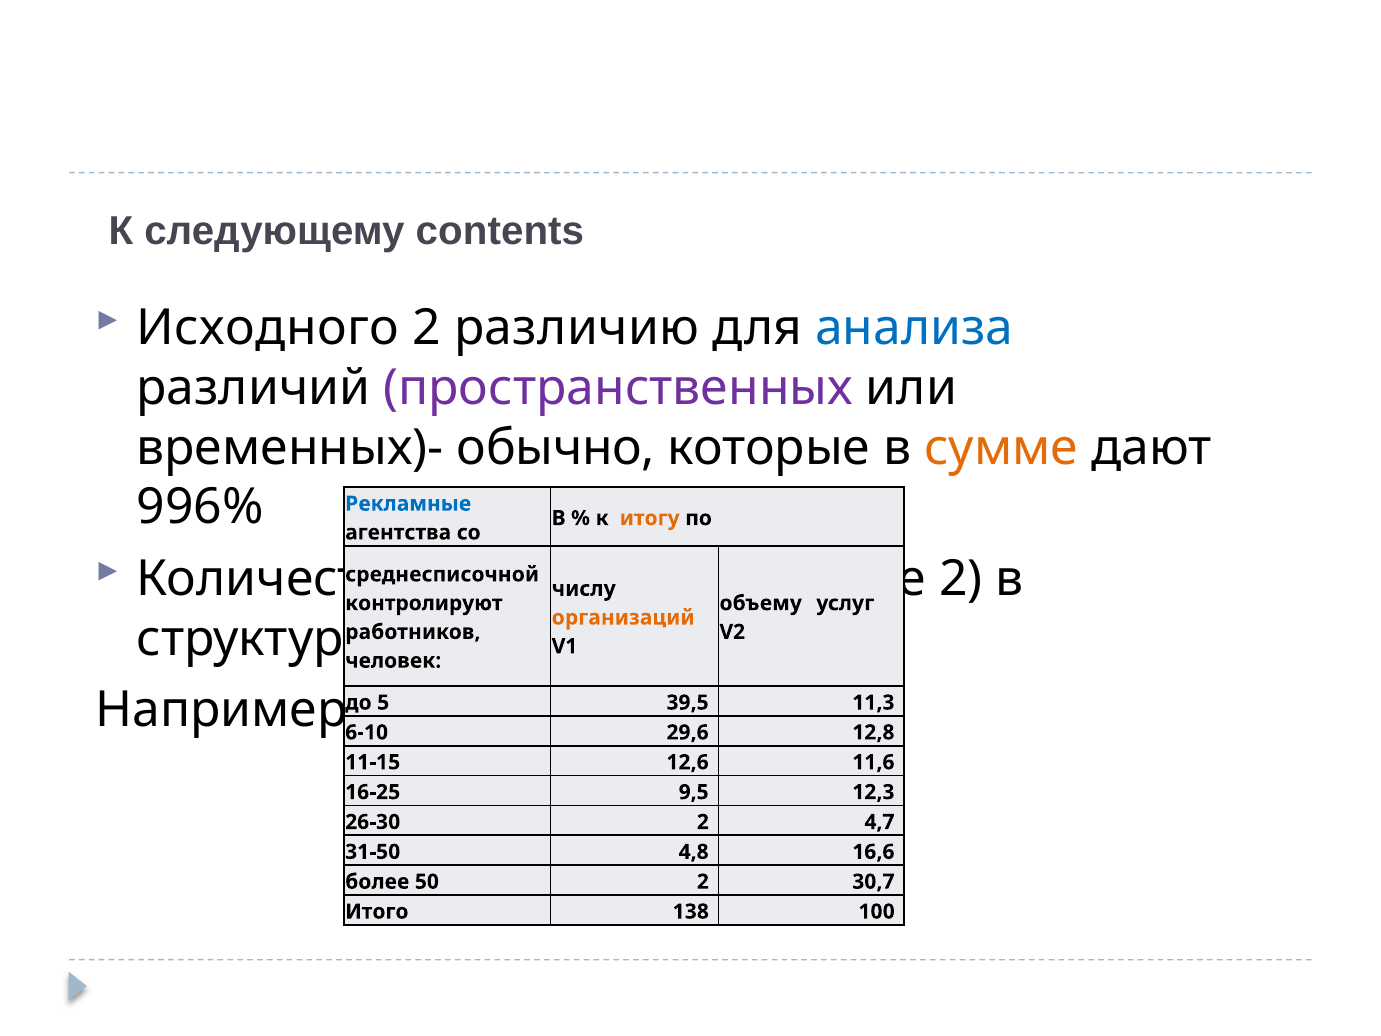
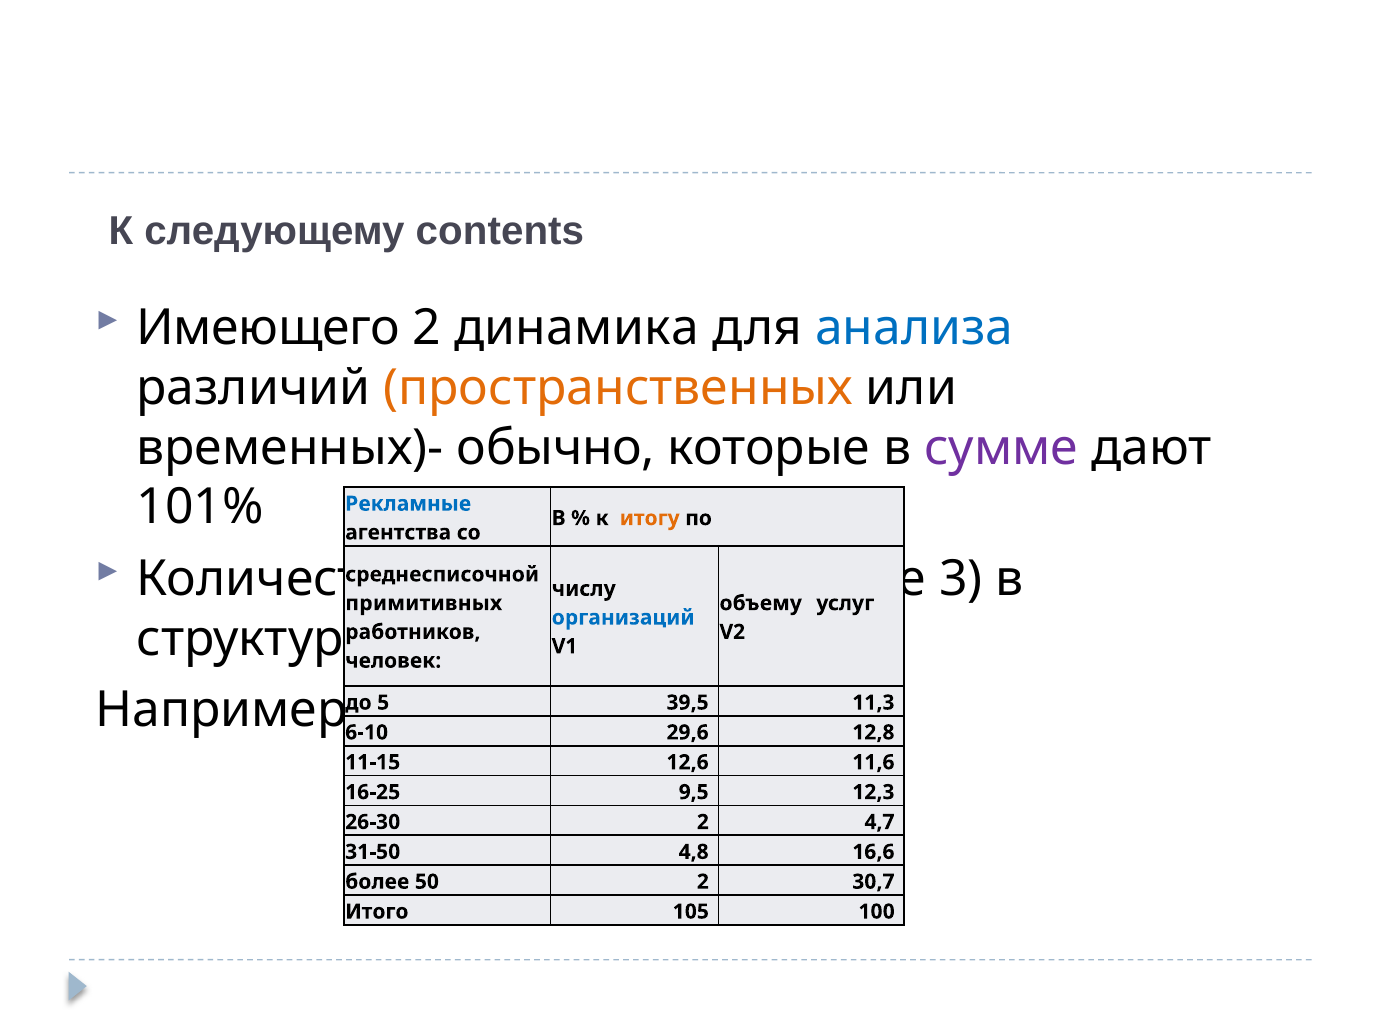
Исходного: Исходного -> Имеющего (268, 328)
различию: различию -> динамика (577, 328)
пространственных colour: purple -> orange (618, 388)
сумме colour: orange -> purple (1001, 448)
996%: 996% -> 101% (200, 507)
2: 2 -> 3 (961, 579)
контролируют: контролируют -> примитивных (424, 603)
организаций colour: orange -> blue (623, 617)
138: 138 -> 105 (691, 911)
